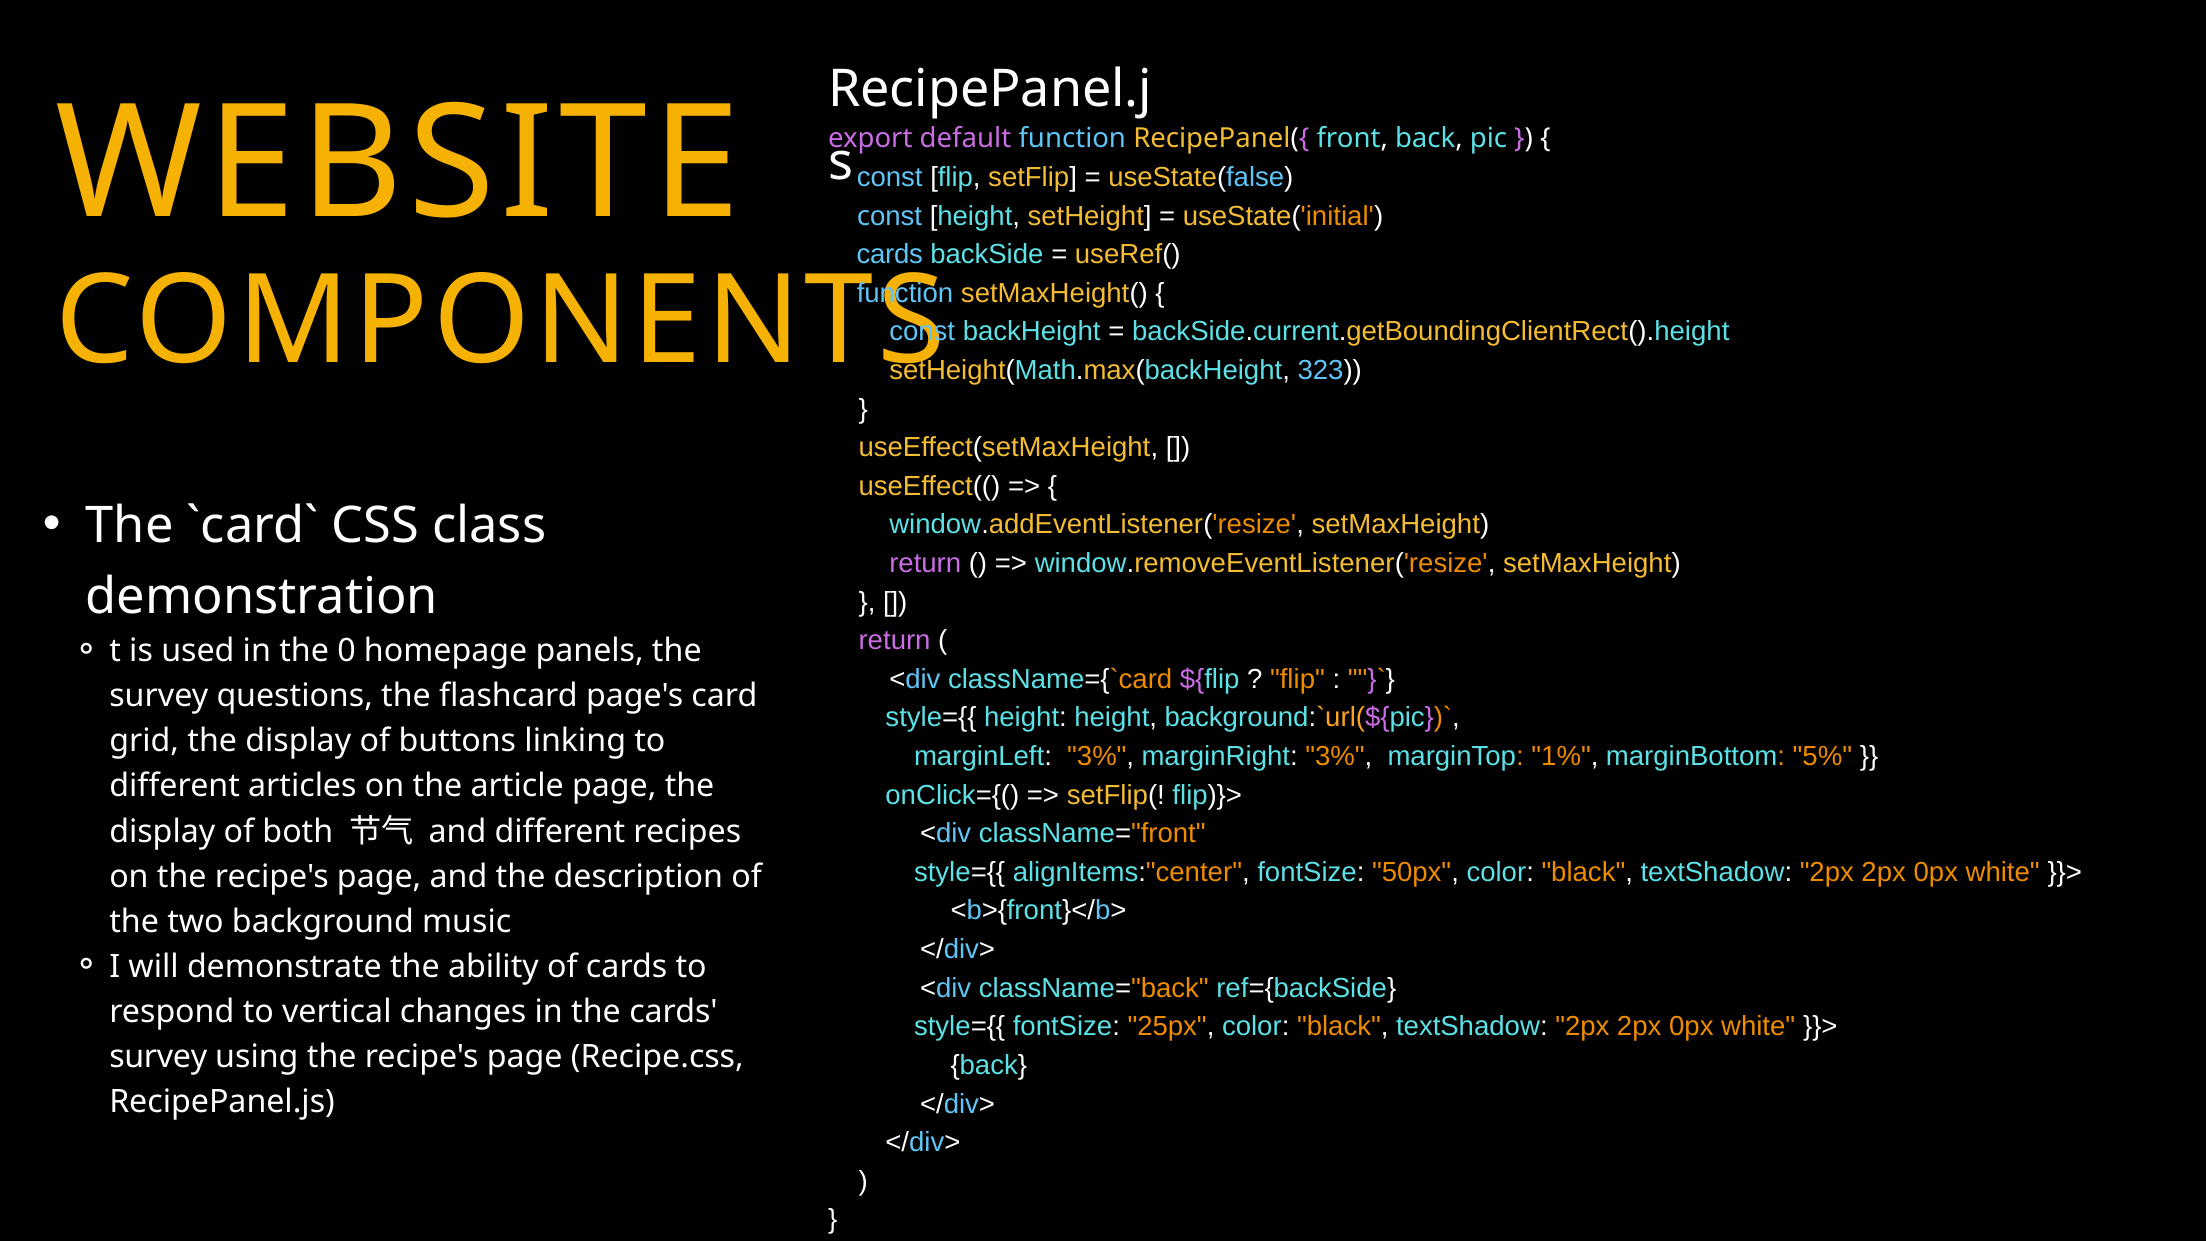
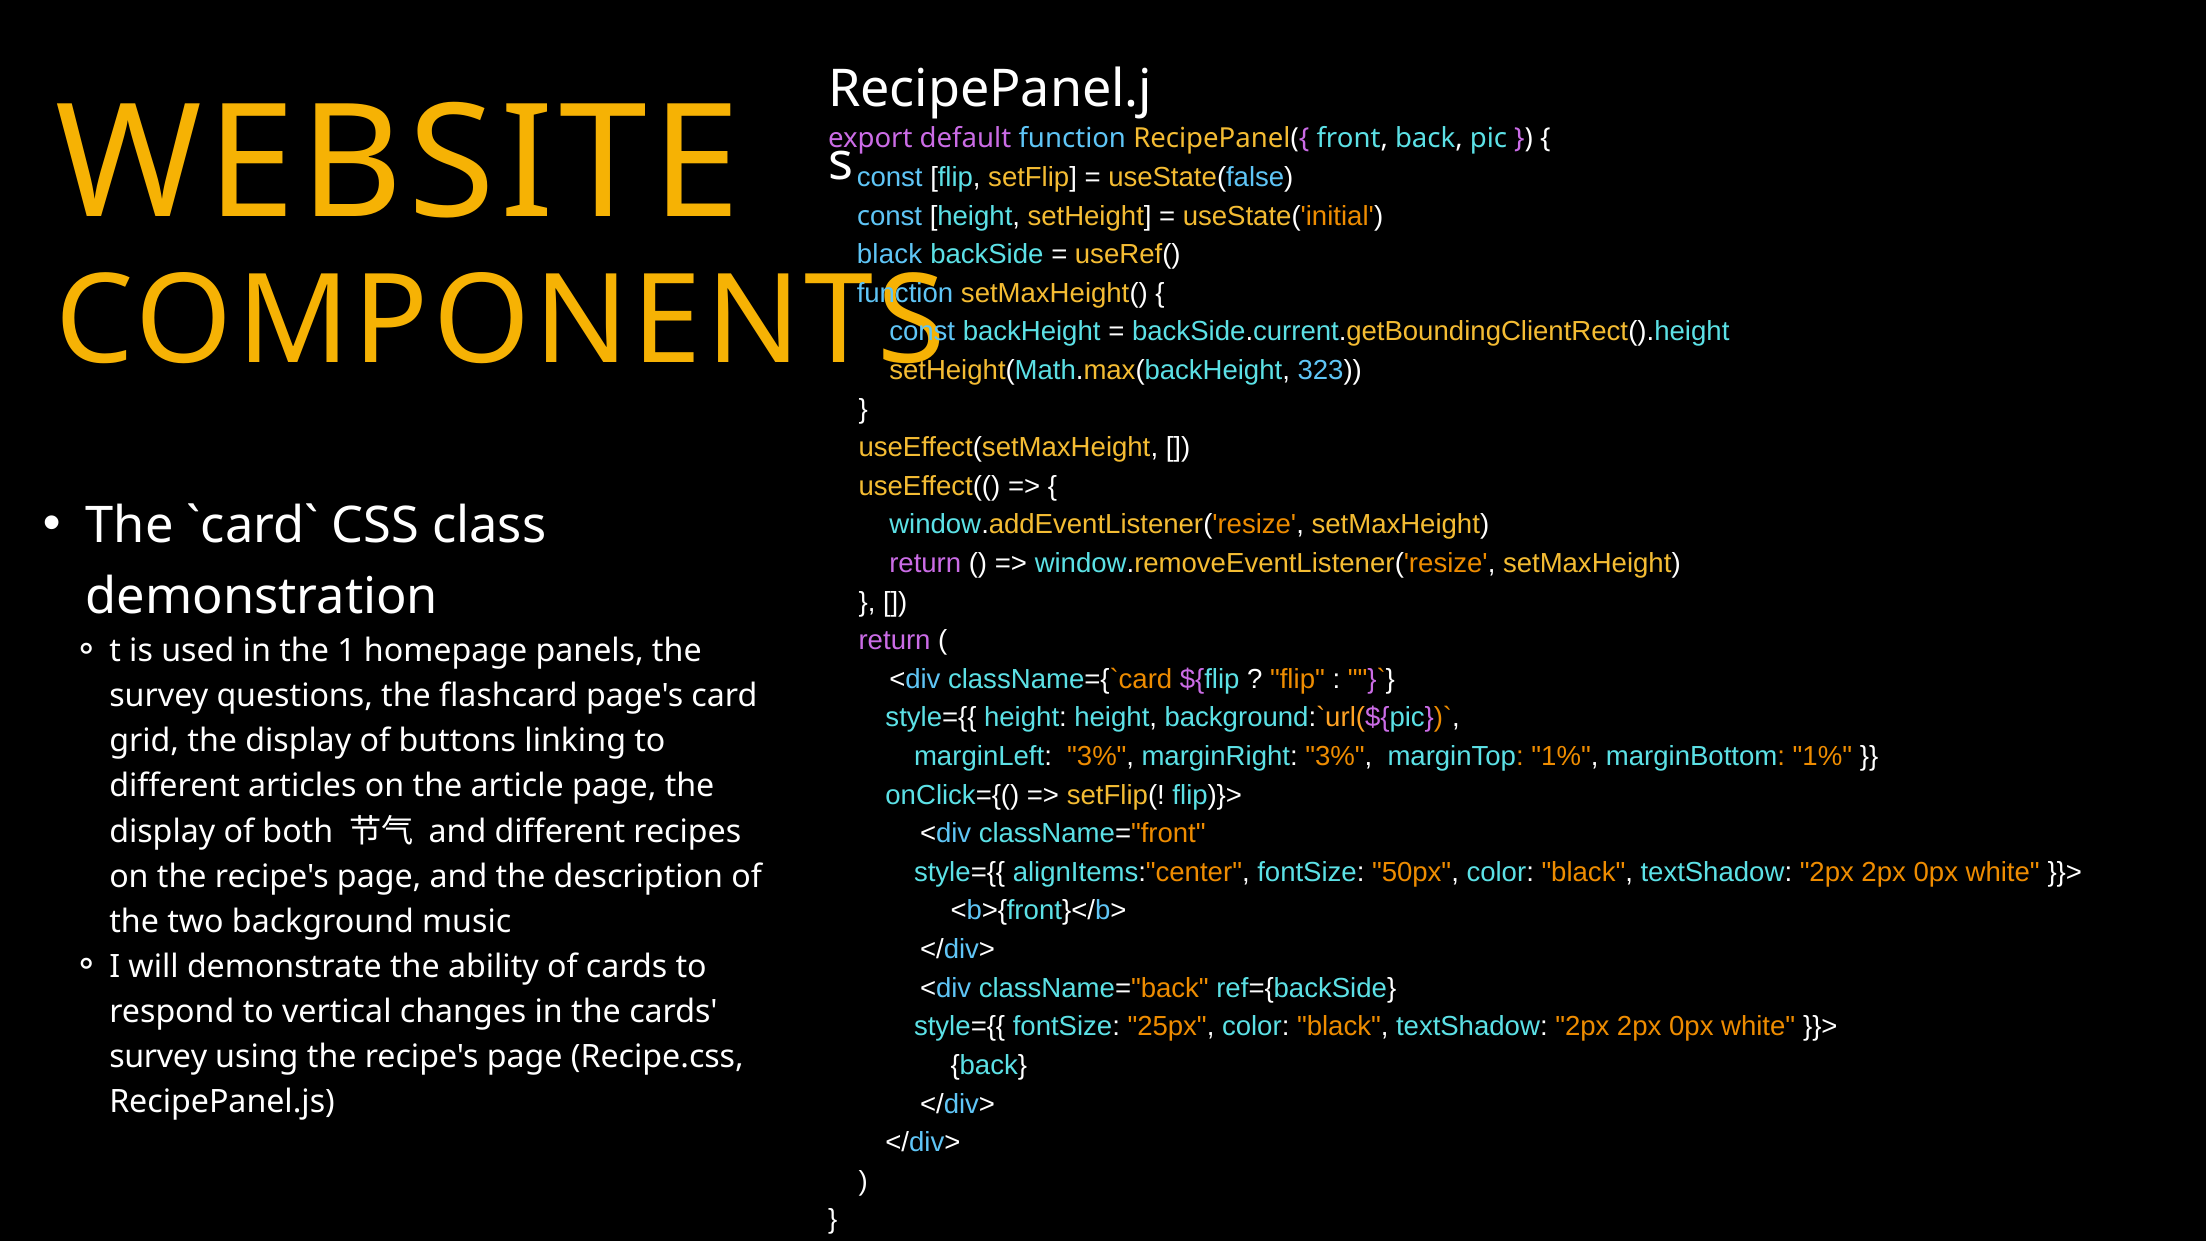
cards: cards -> black (890, 254)
0: 0 -> 1 (347, 651)
marginBottom 5%: 5% -> 1% (1822, 756)
